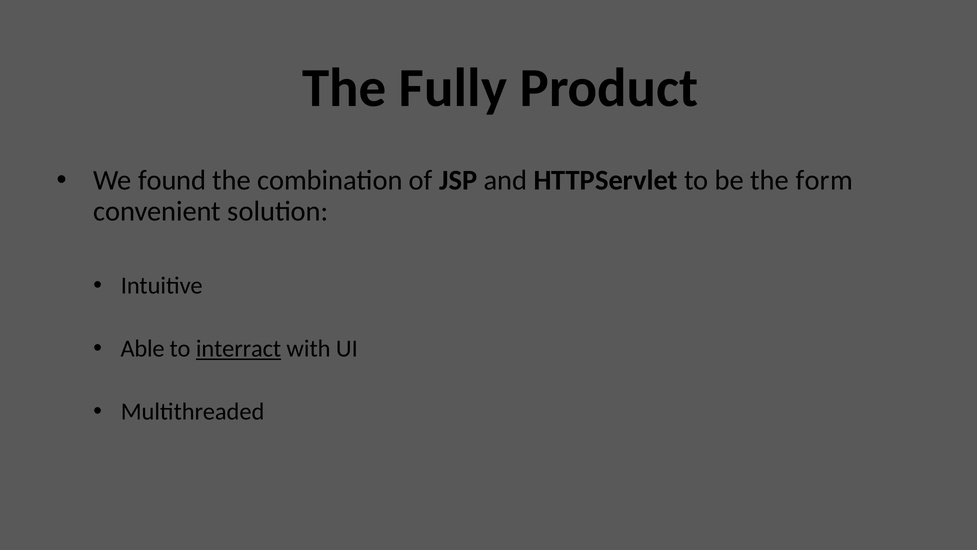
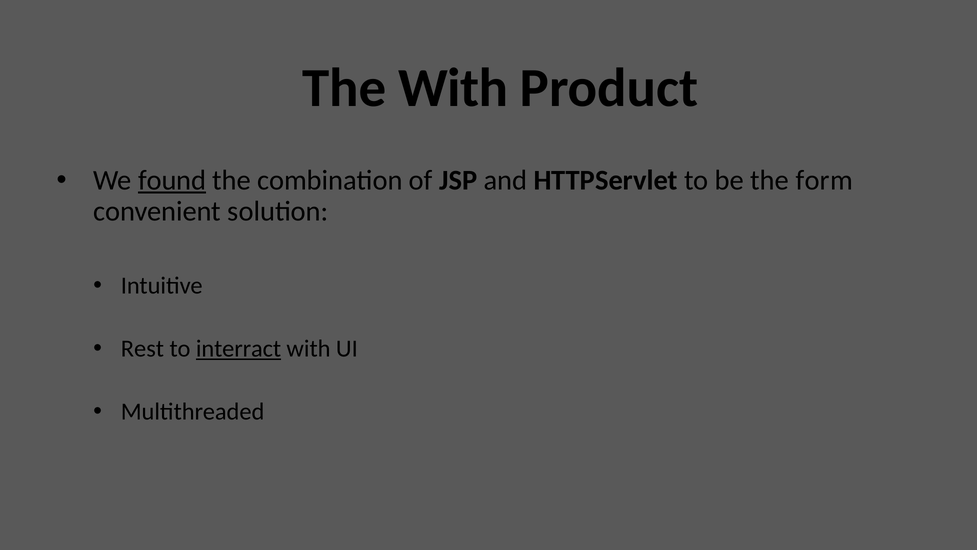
The Fully: Fully -> With (453, 88)
found underline: none -> present (172, 180)
Able: Able -> Rest (142, 348)
